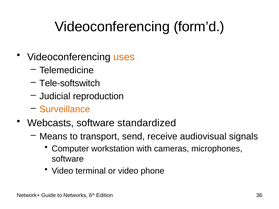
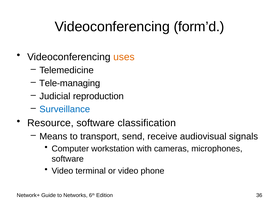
Tele-softswitch: Tele-softswitch -> Tele-managing (70, 83)
Surveillance colour: orange -> blue (65, 109)
Webcasts: Webcasts -> Resource (50, 123)
standardized: standardized -> classification (147, 123)
